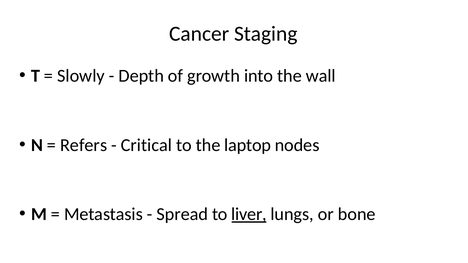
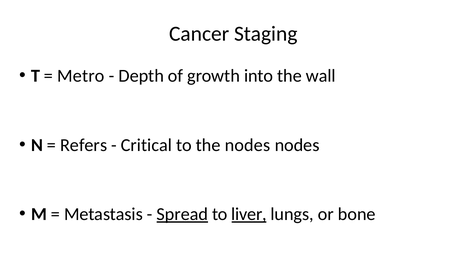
Slowly: Slowly -> Metro (81, 76)
the laptop: laptop -> nodes (247, 145)
Spread underline: none -> present (182, 214)
